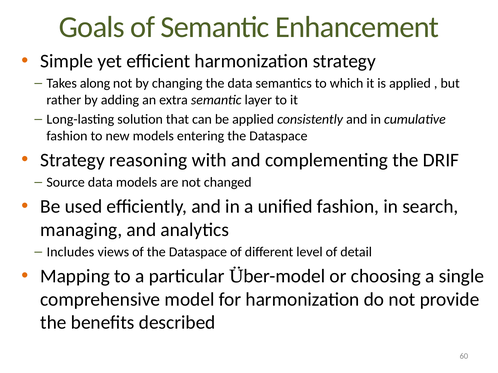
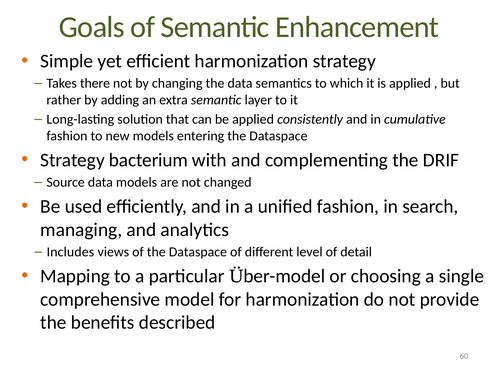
along: along -> there (95, 83)
reasoning: reasoning -> bacterium (148, 160)
